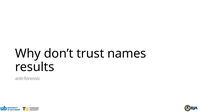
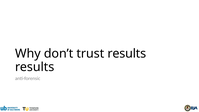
trust names: names -> results (127, 53)
